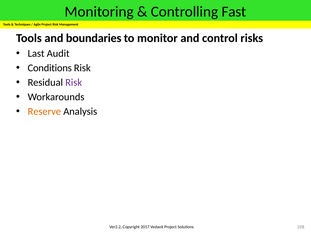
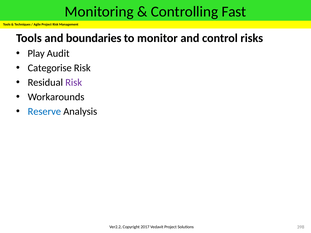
Last: Last -> Play (36, 54)
Conditions: Conditions -> Categorise (50, 68)
Reserve colour: orange -> blue (44, 112)
